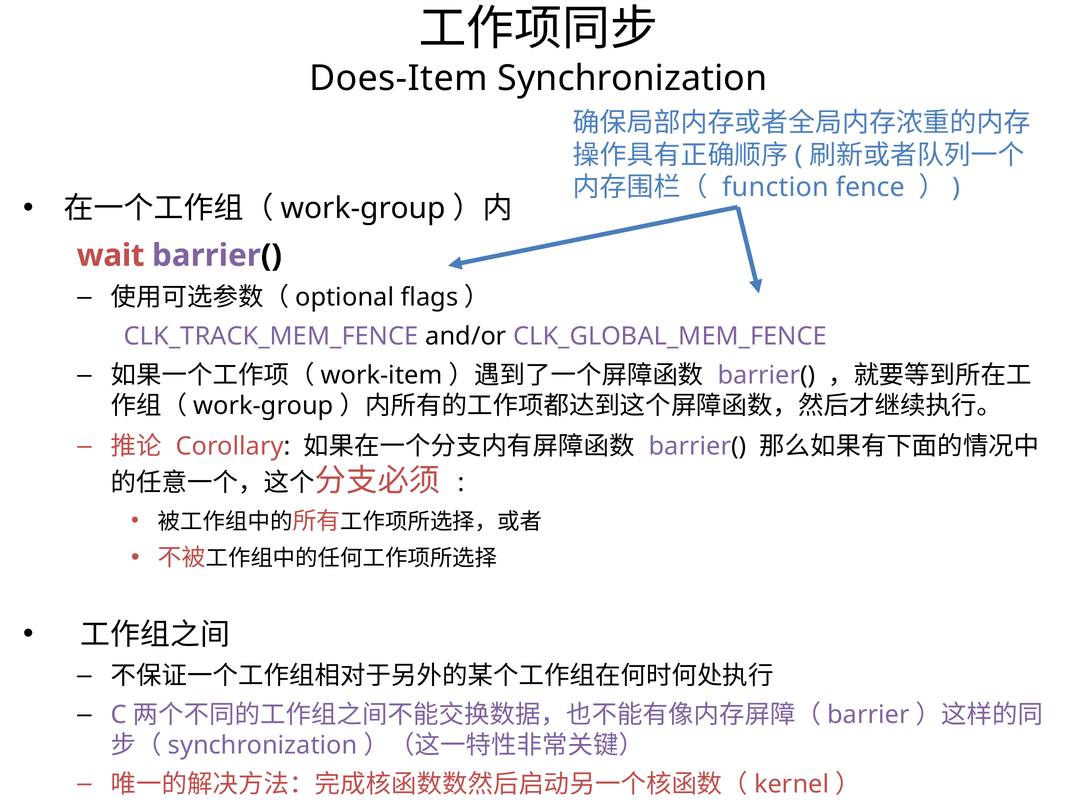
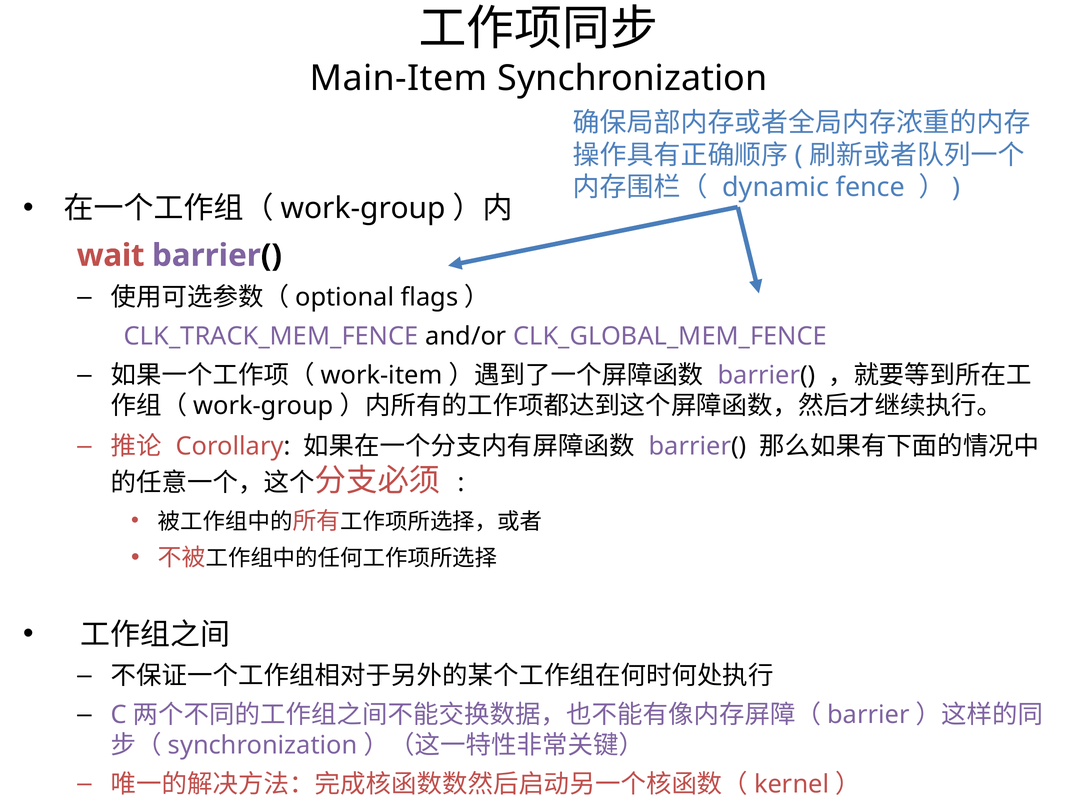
Does-Item: Does-Item -> Main-Item (399, 78)
function: function -> dynamic (776, 188)
